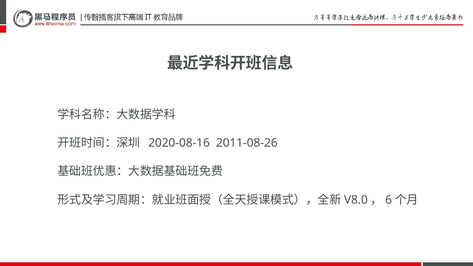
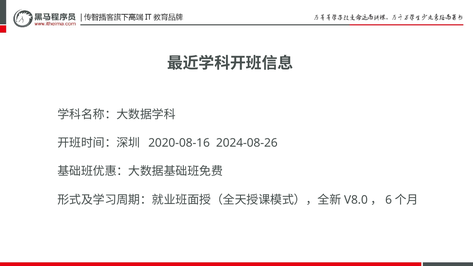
2011-08-26: 2011-08-26 -> 2024-08-26 (247, 143)
